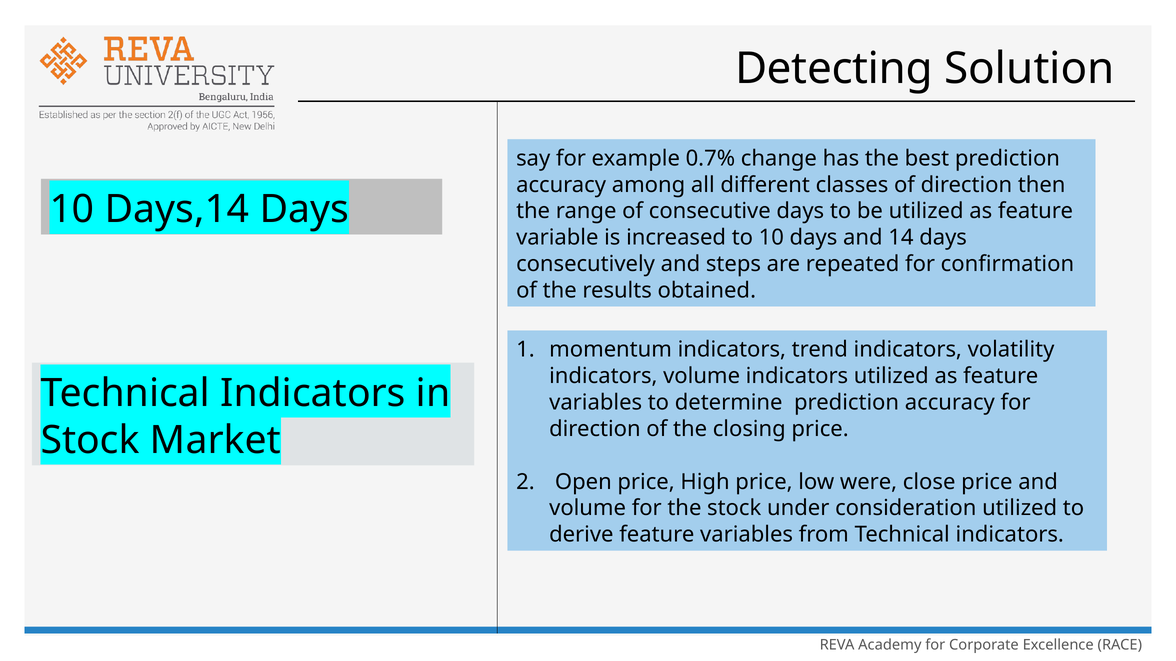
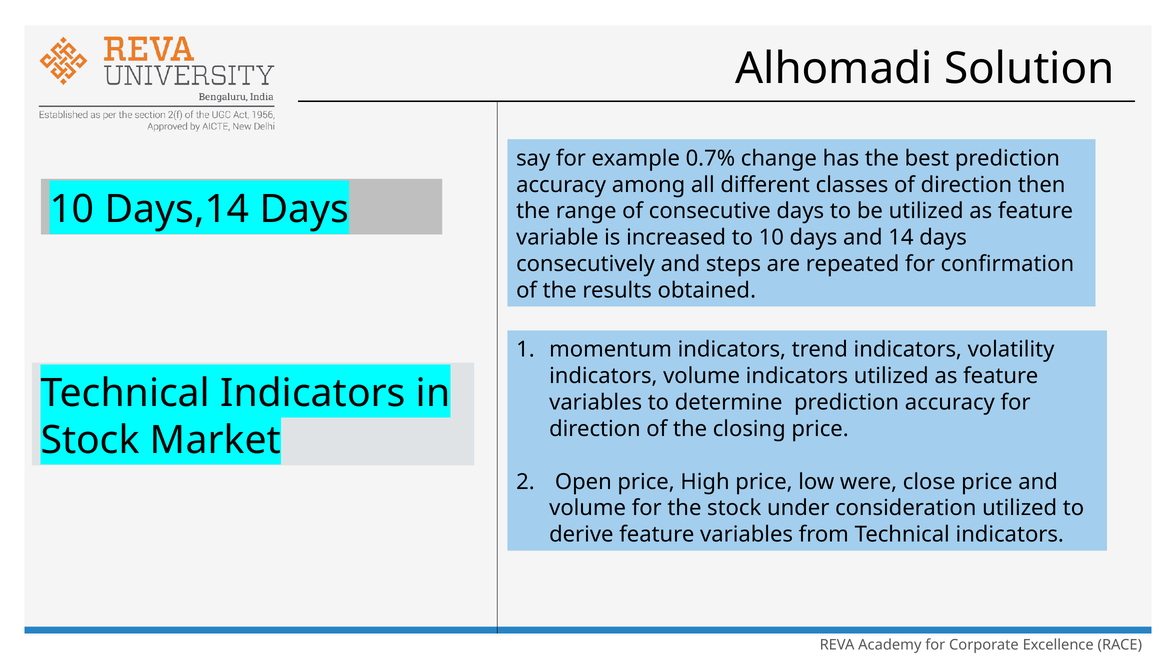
Detecting: Detecting -> Alhomadi (834, 69)
